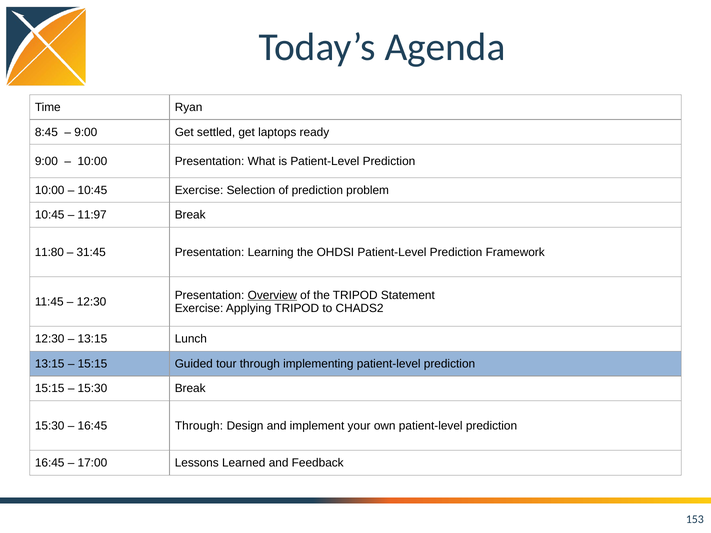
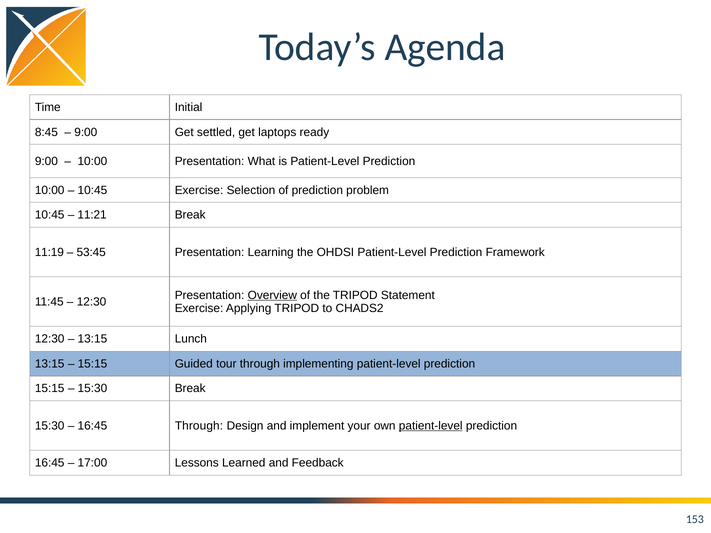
Ryan: Ryan -> Initial (189, 107)
11:97: 11:97 -> 11:21 (92, 215)
11:80: 11:80 -> 11:19 (49, 252)
31:45: 31:45 -> 53:45 (91, 252)
patient-level underline: none -> present (431, 426)
